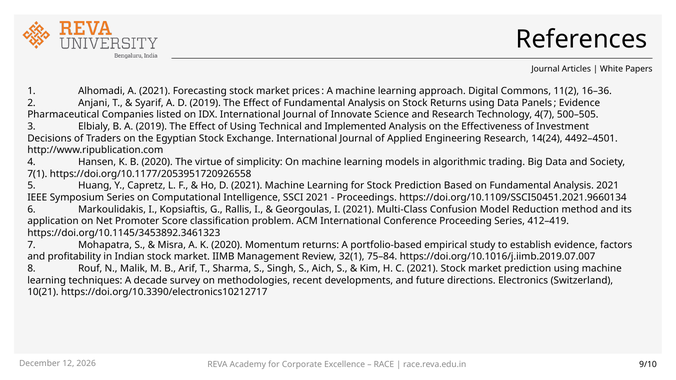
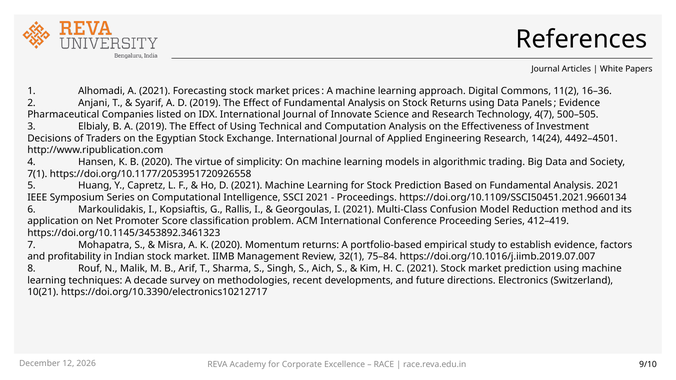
Implemented: Implemented -> Computation (355, 127)
